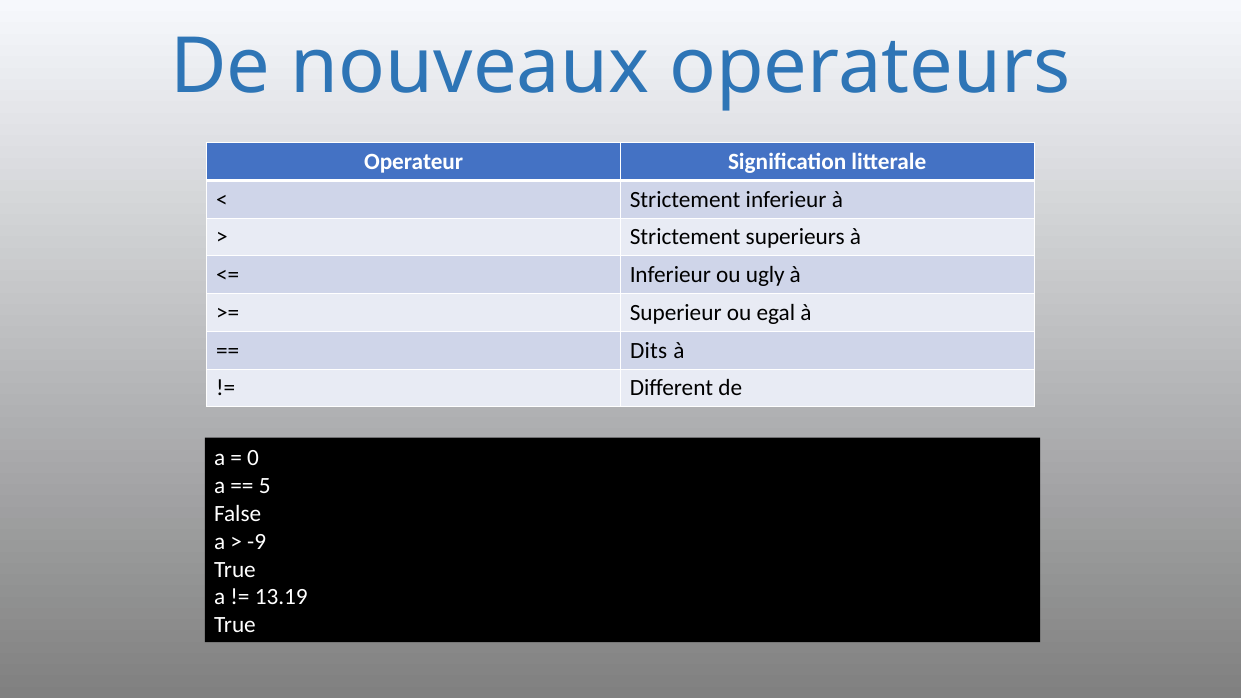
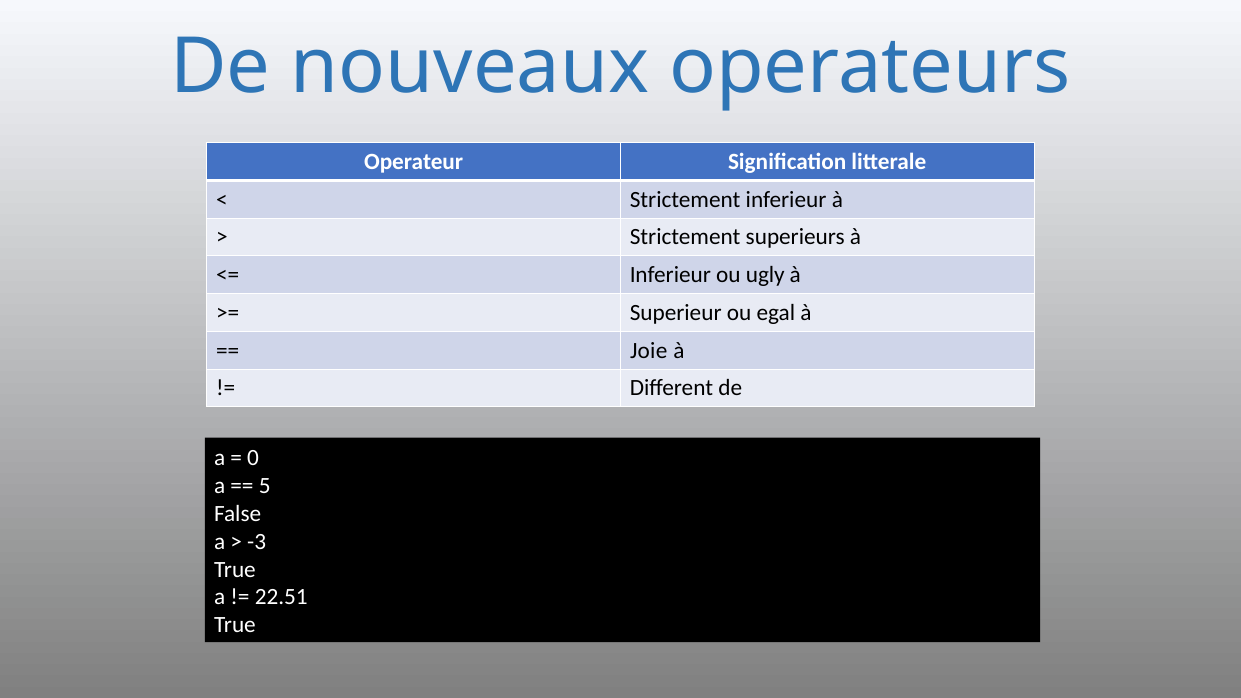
Dits: Dits -> Joie (649, 351)
-9: -9 -> -3 (257, 541)
13.19: 13.19 -> 22.51 (281, 597)
